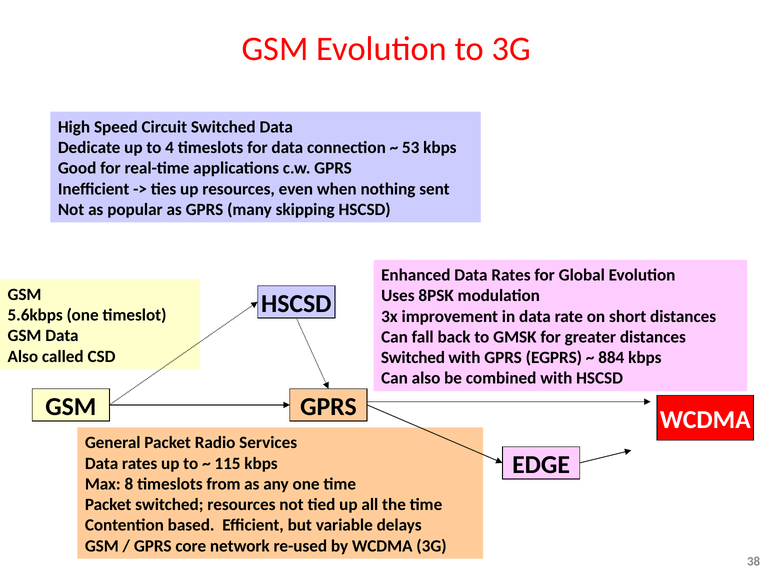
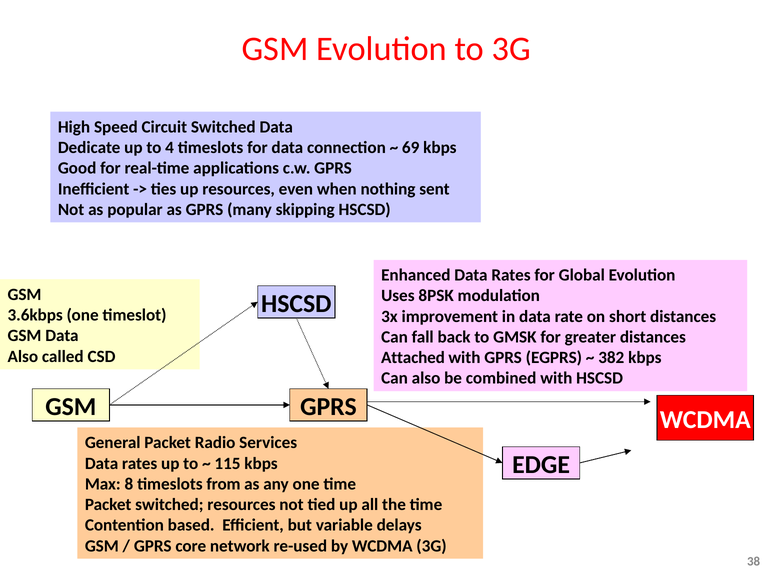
53: 53 -> 69 (411, 148)
5.6kbps: 5.6kbps -> 3.6kbps (35, 315)
Switched: Switched -> Attached (413, 357)
884: 884 -> 382 (611, 357)
